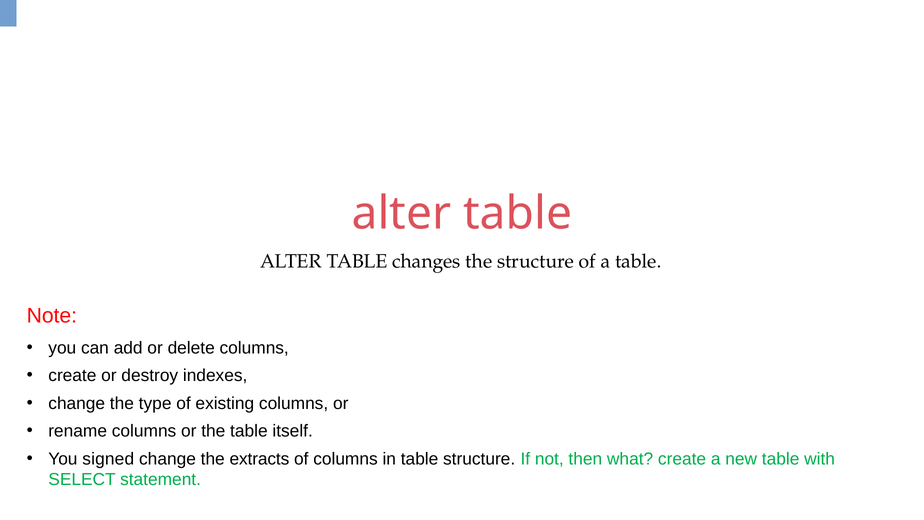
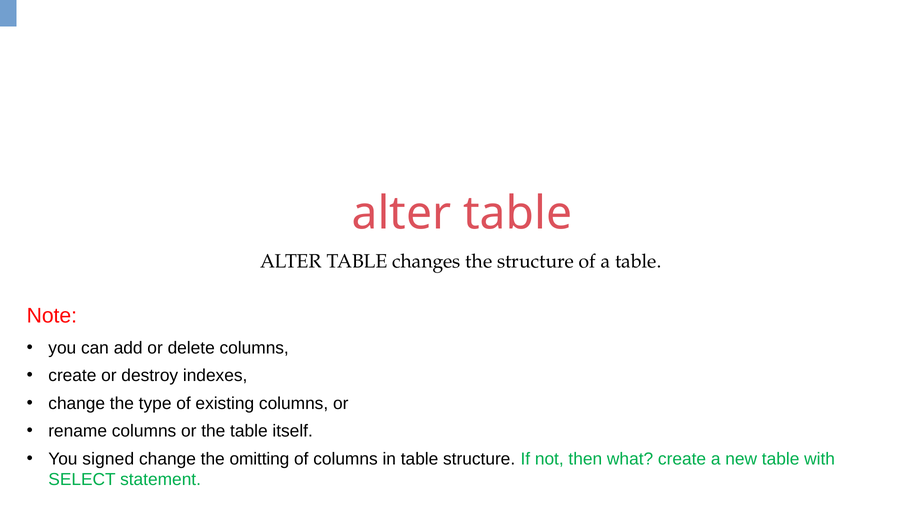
extracts: extracts -> omitting (259, 459)
